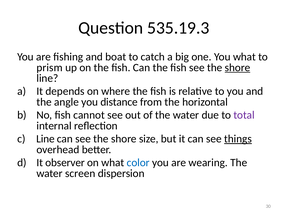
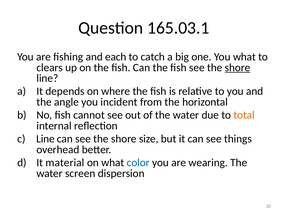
535.19.3: 535.19.3 -> 165.03.1 (178, 28)
boat: boat -> each (116, 57)
prism: prism -> clears (50, 68)
distance: distance -> incident (119, 102)
total colour: purple -> orange (244, 115)
things underline: present -> none (238, 139)
observer: observer -> material (65, 163)
